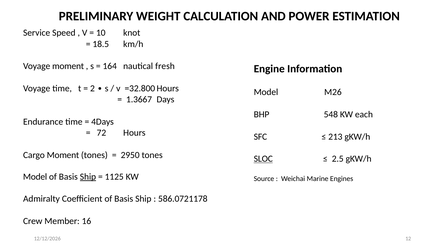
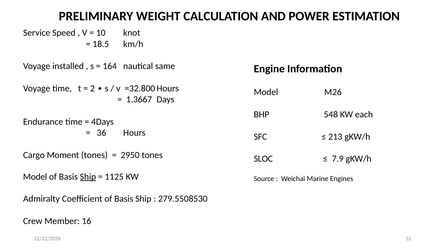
Voyage moment: moment -> installed (68, 66)
fresh: fresh -> same (165, 66)
72: 72 -> 36 (101, 133)
SLOC underline: present -> none (263, 159)
2.5: 2.5 -> 7.9 (338, 159)
586.0721178: 586.0721178 -> 279.5508530 (183, 199)
